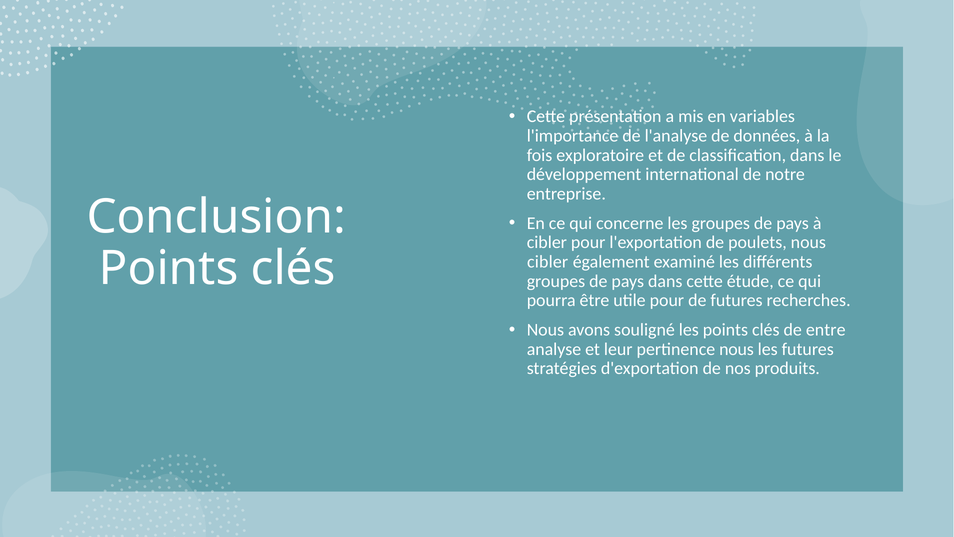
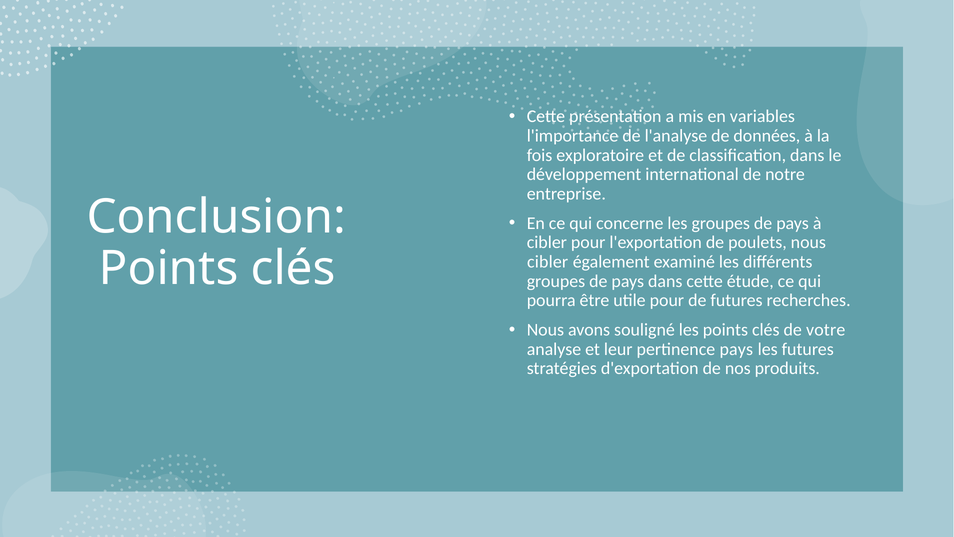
entre: entre -> votre (826, 330)
pertinence nous: nous -> pays (736, 349)
